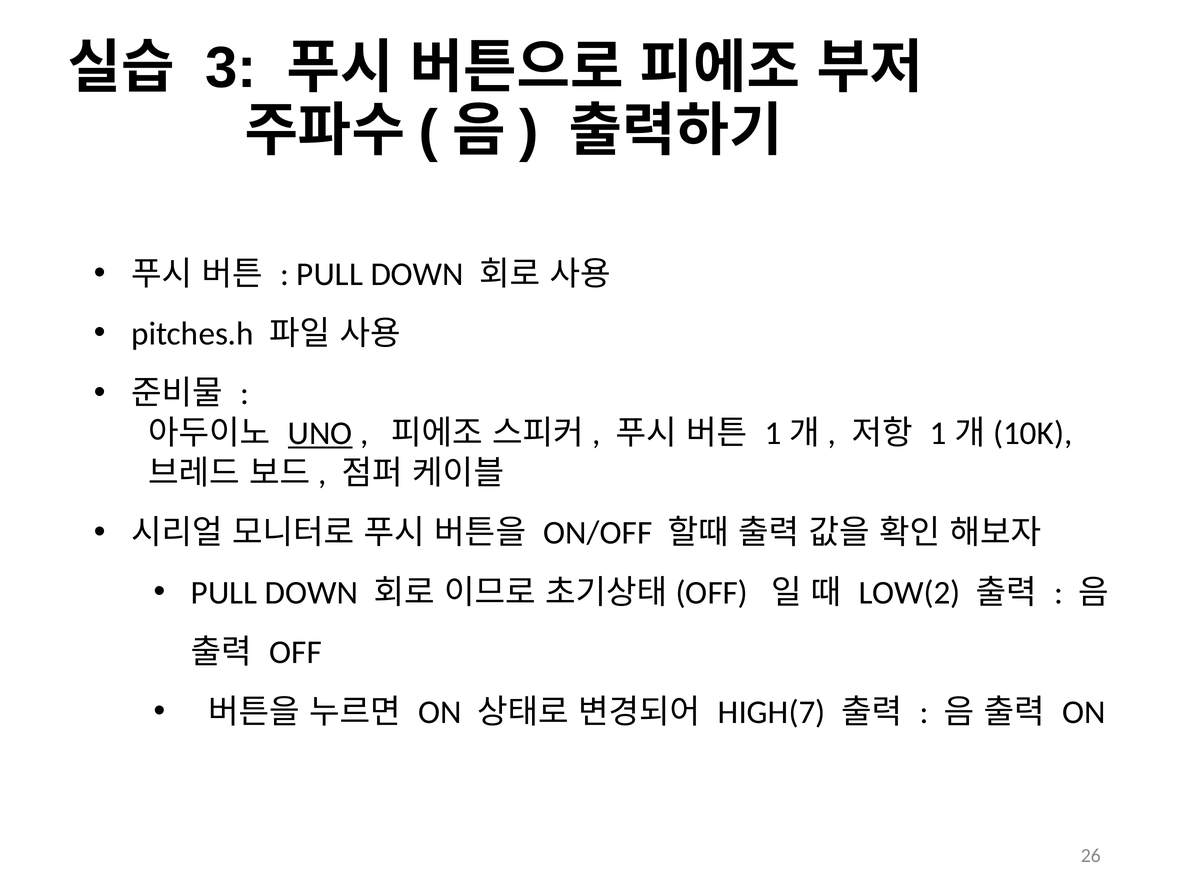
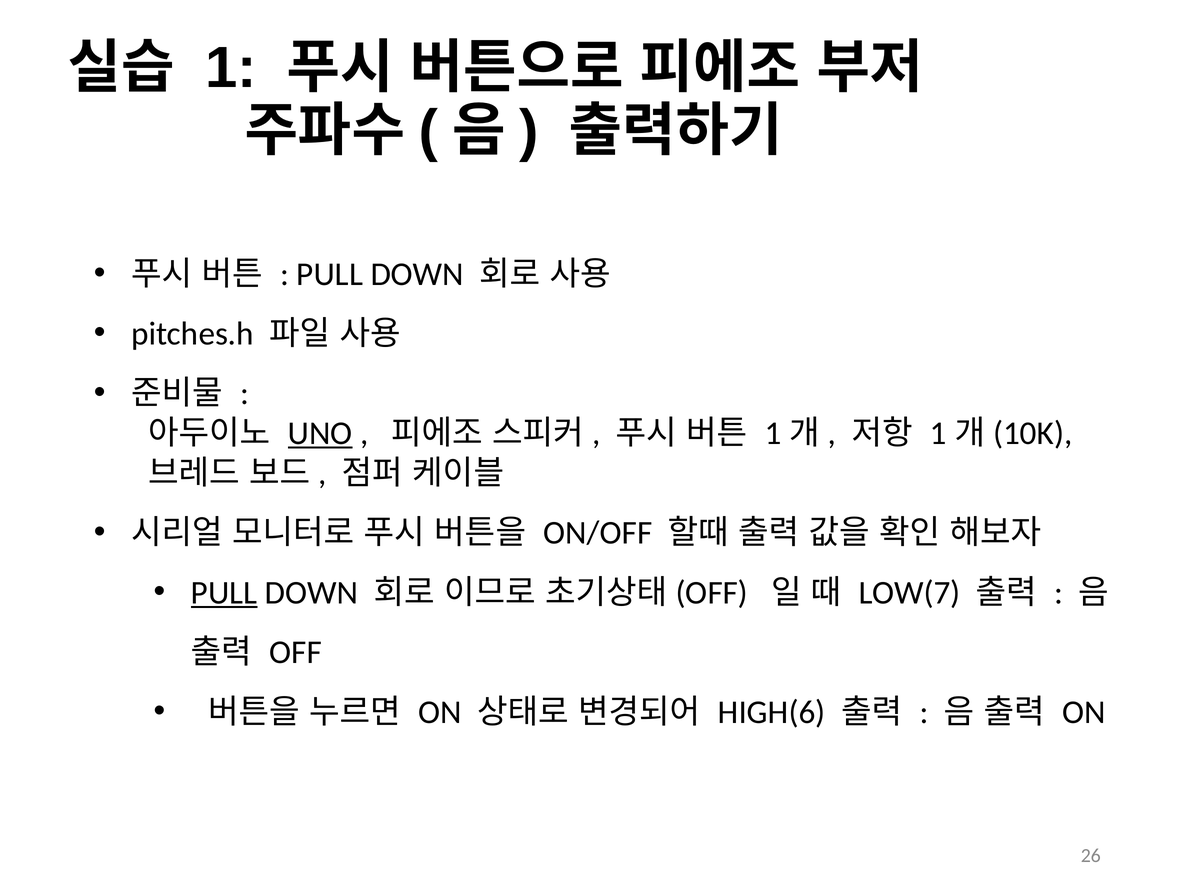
3: 3 -> 1 (231, 68)
PULL underline: none -> present (224, 593)
LOW(2: LOW(2 -> LOW(7 (910, 593)
HIGH(7: HIGH(7 -> HIGH(6 (772, 712)
